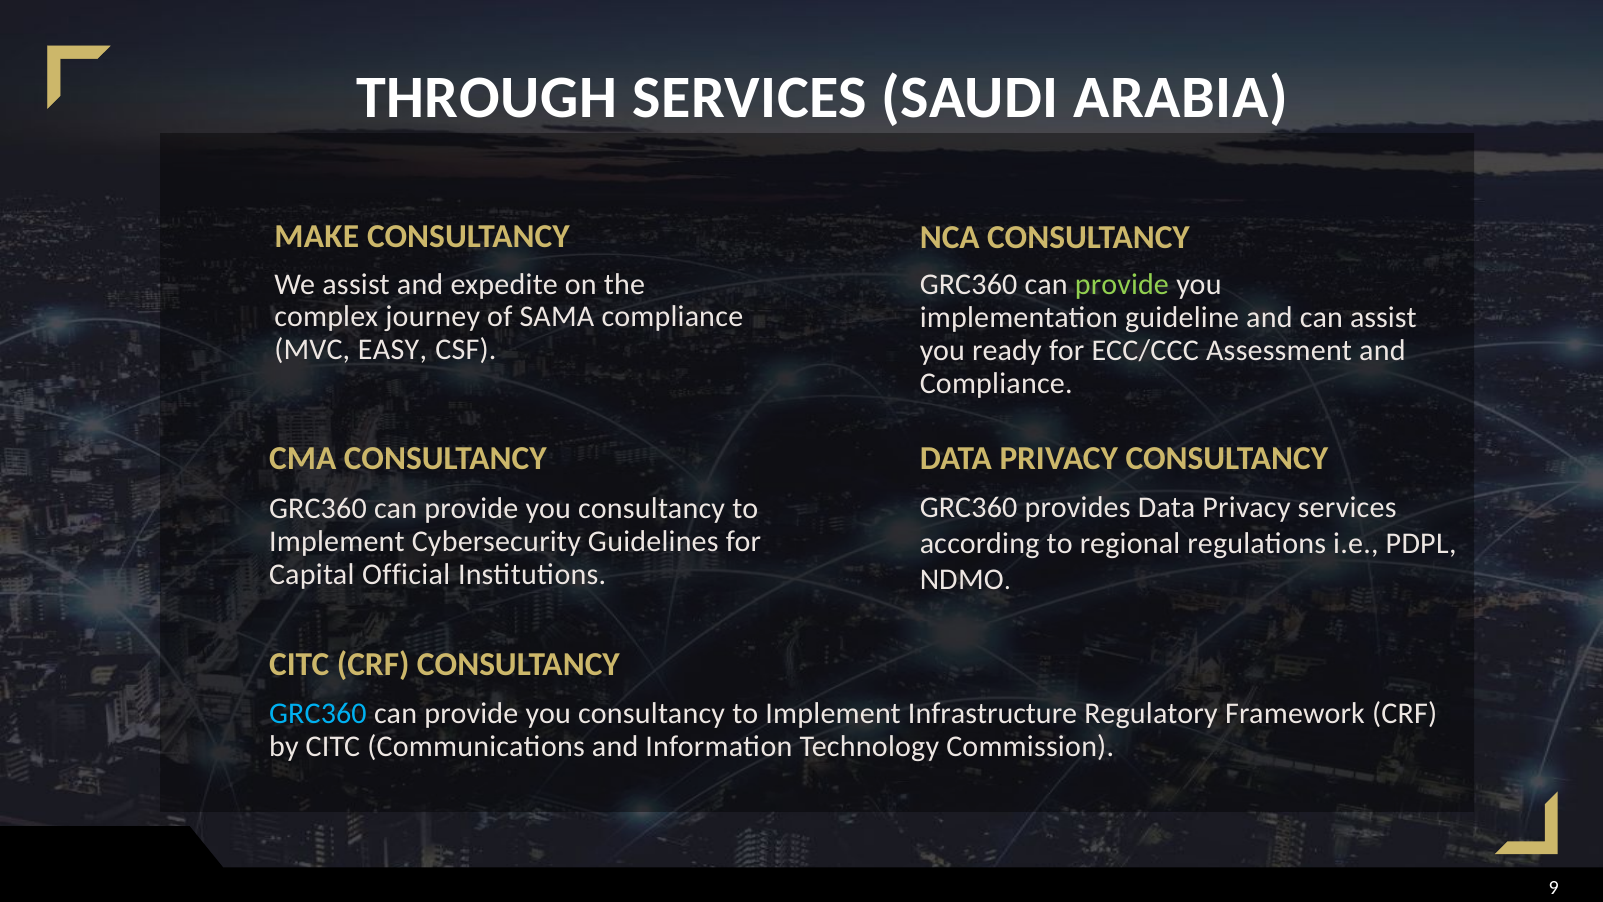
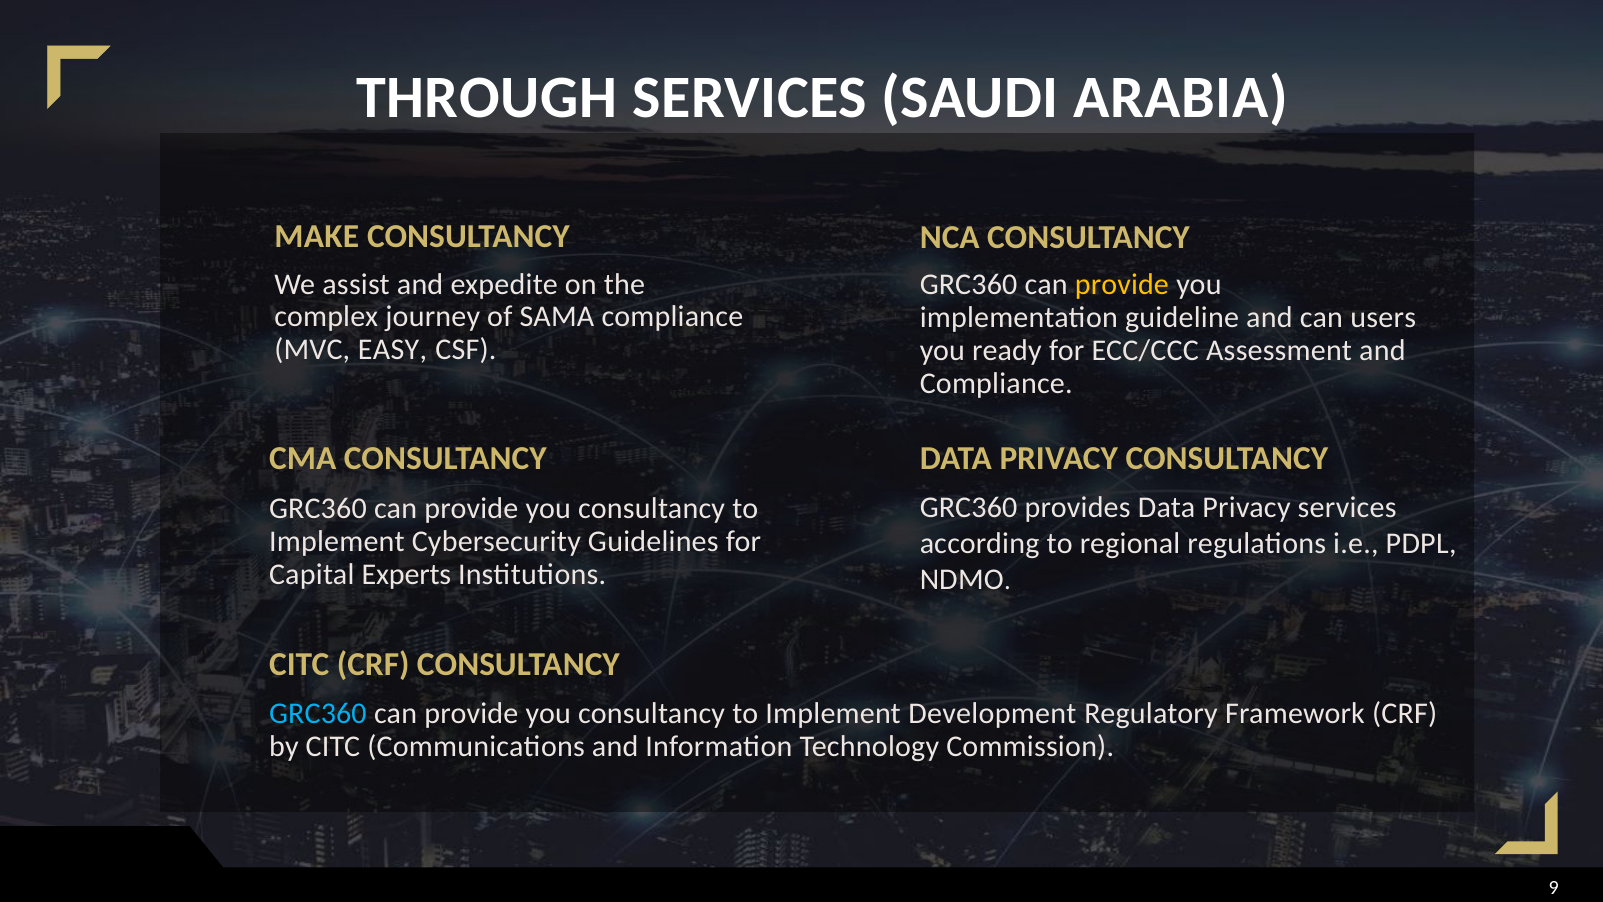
provide colour: light green -> yellow (1122, 285)
can assist: assist -> users (1383, 317)
Official: Official -> Experts (406, 574)
Infrastructure: Infrastructure -> Development (992, 714)
